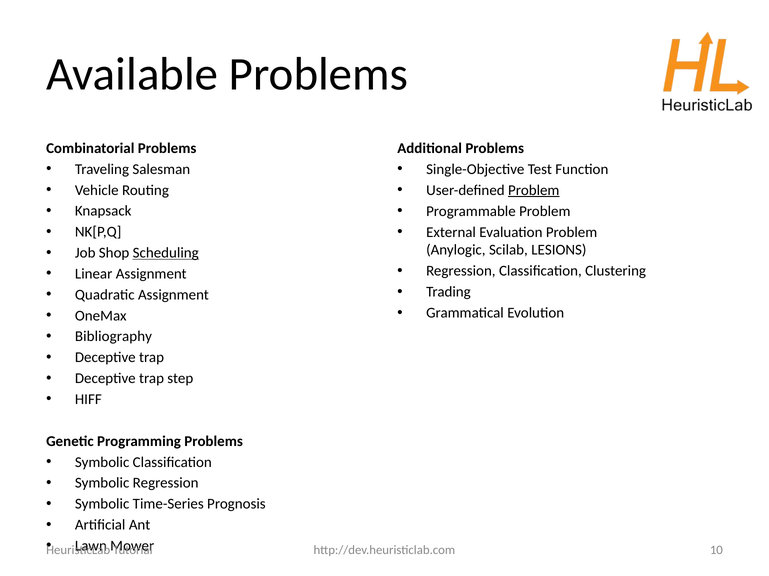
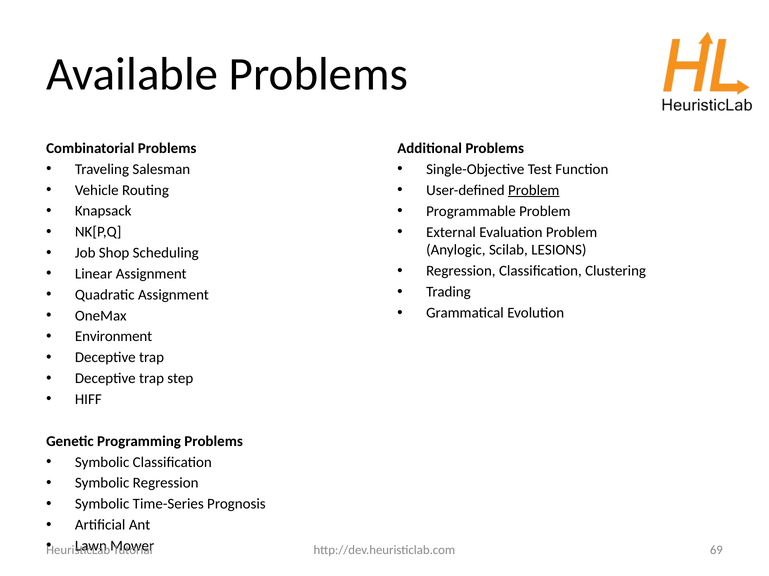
Scheduling underline: present -> none (166, 253)
Bibliography: Bibliography -> Environment (114, 337)
10: 10 -> 69 (716, 551)
